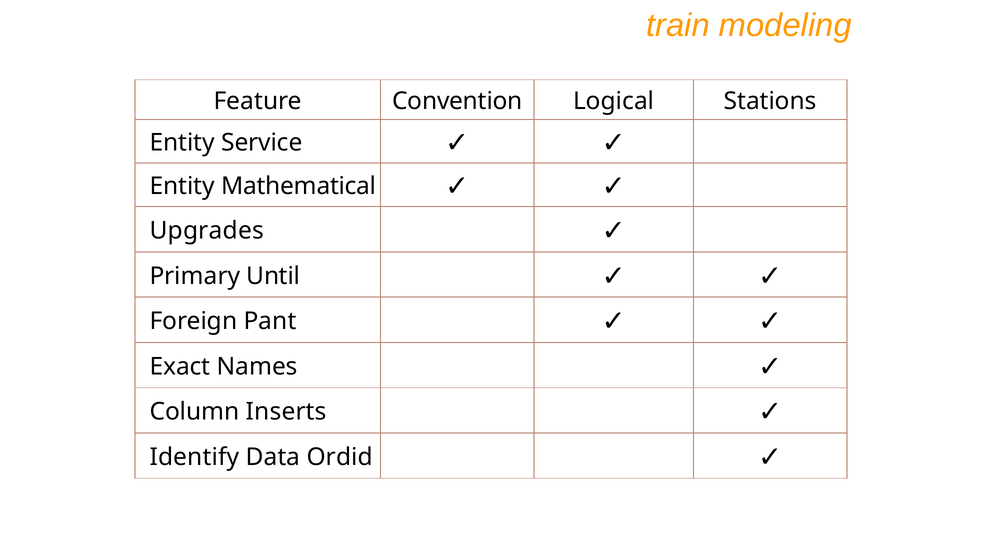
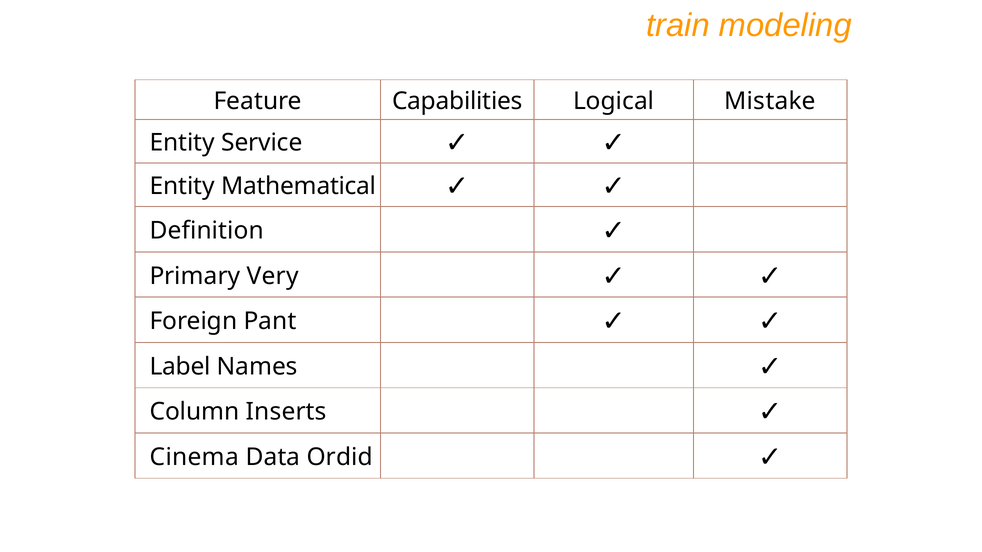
Convention: Convention -> Capabilities (457, 101)
Stations: Stations -> Mistake (770, 101)
Upgrades: Upgrades -> Definition (207, 231)
Until: Until -> Very (273, 276)
Exact: Exact -> Label (180, 367)
Identify: Identify -> Cinema (194, 457)
